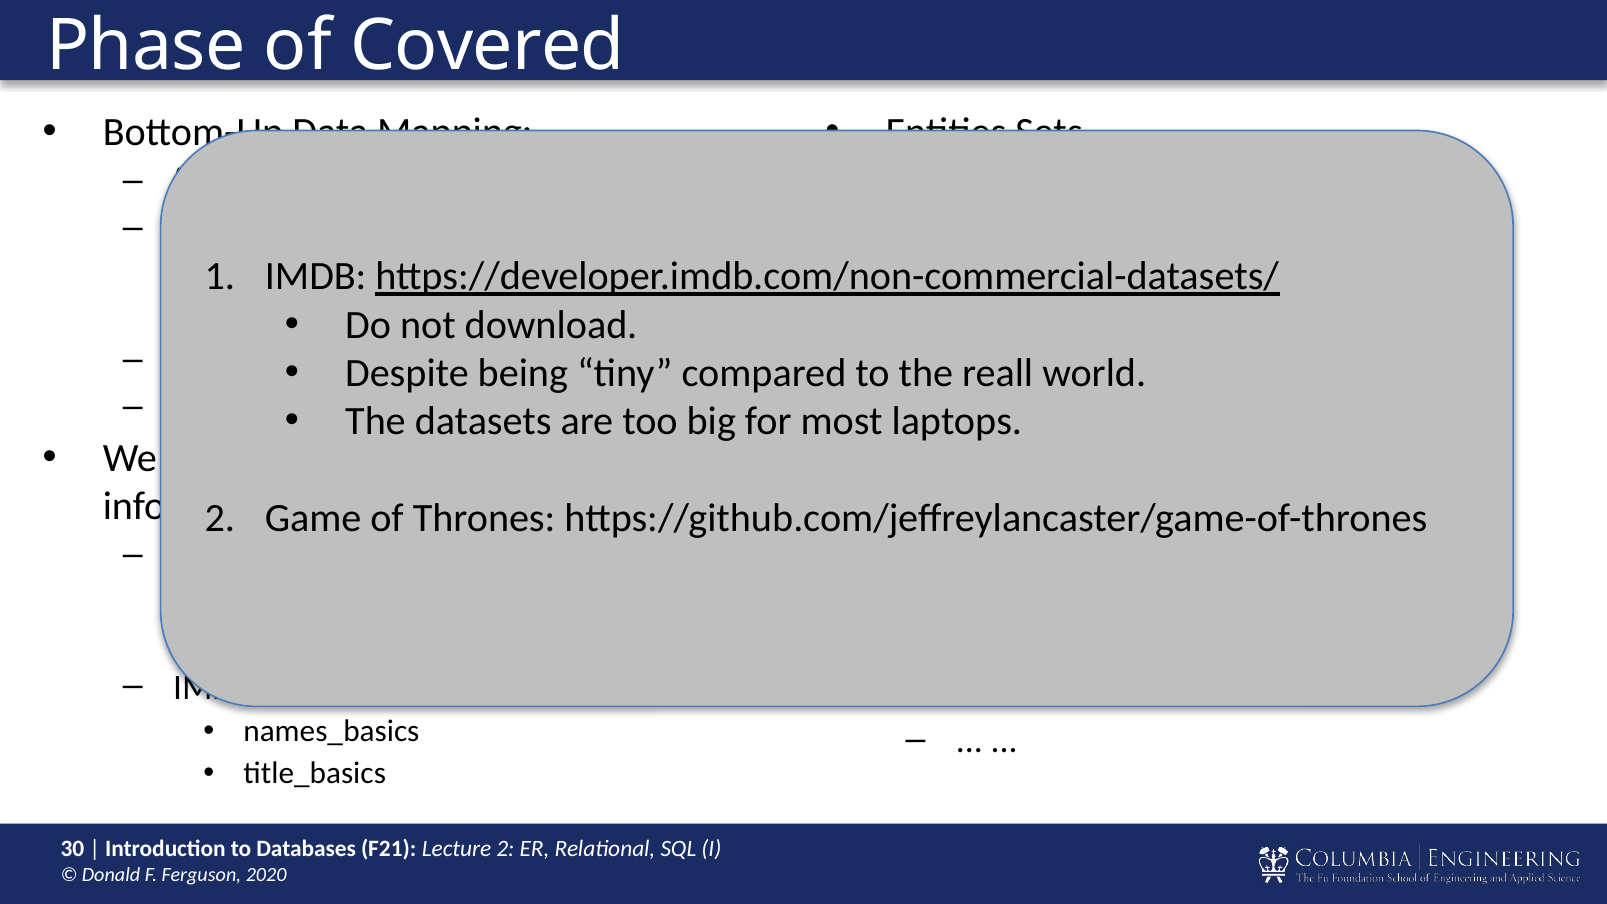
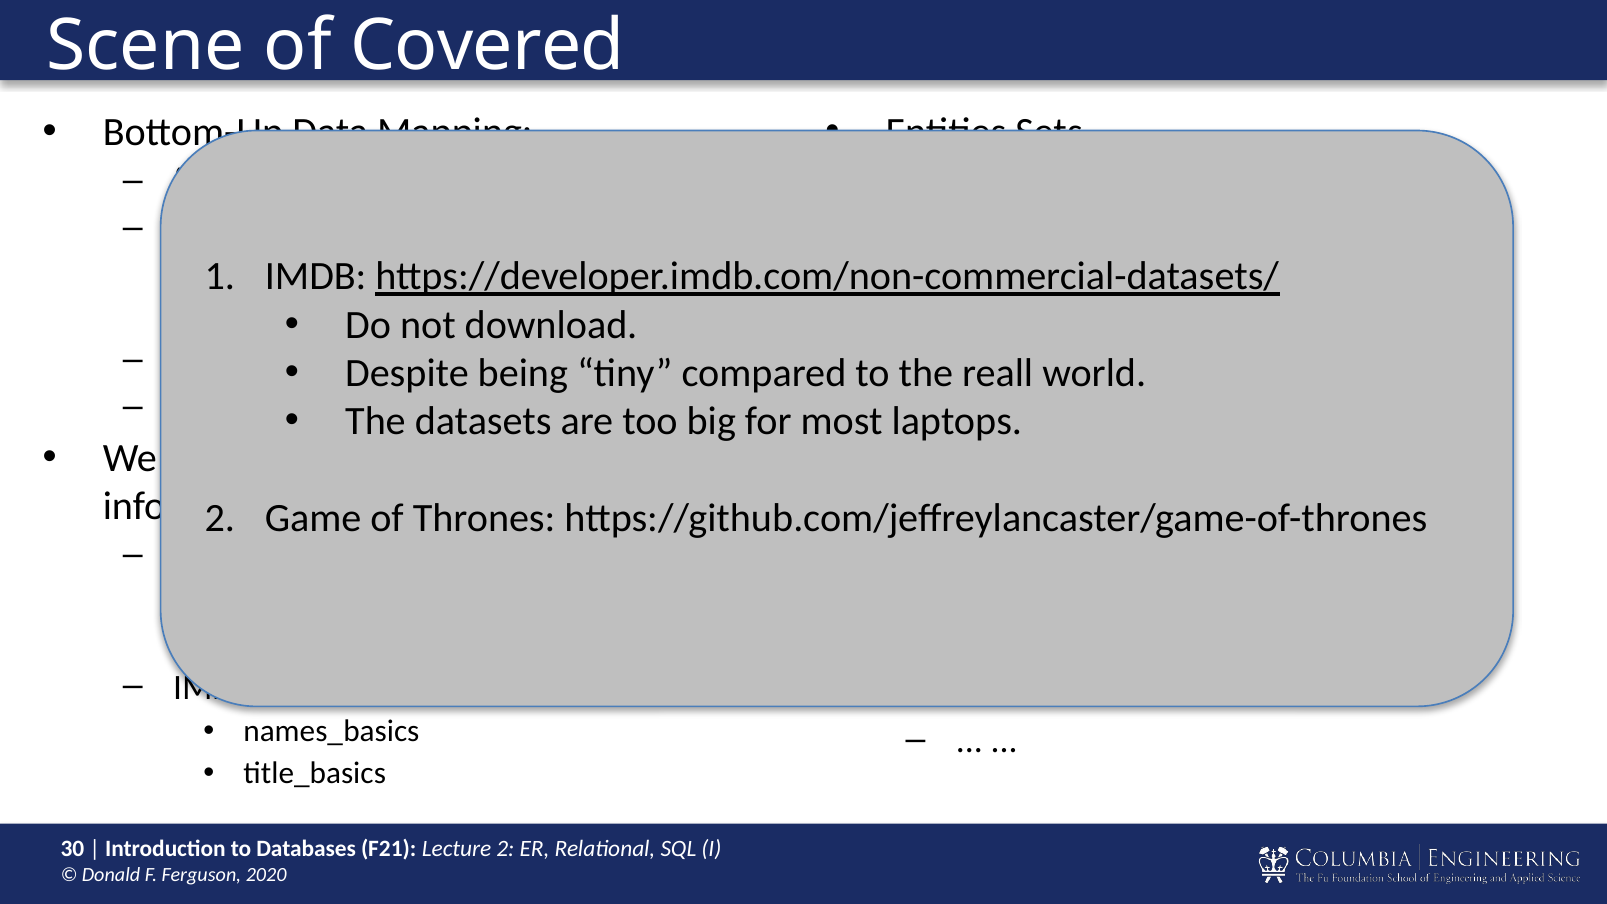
Phase: Phase -> Scene (146, 46)
